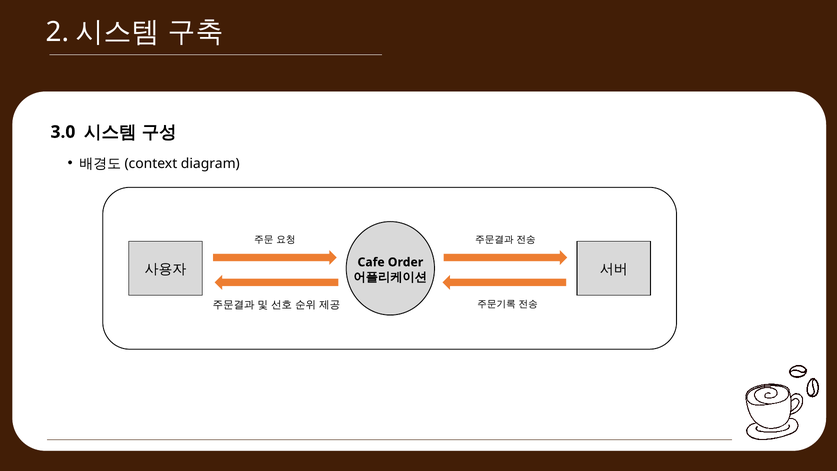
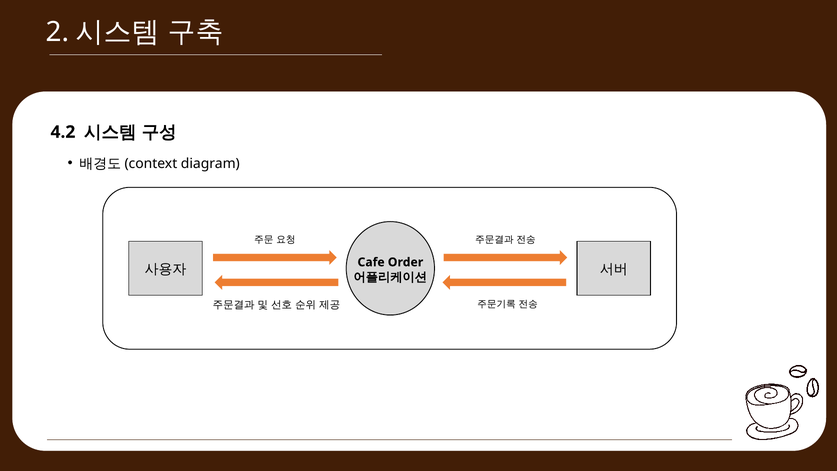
3.0: 3.0 -> 4.2 (63, 132)
